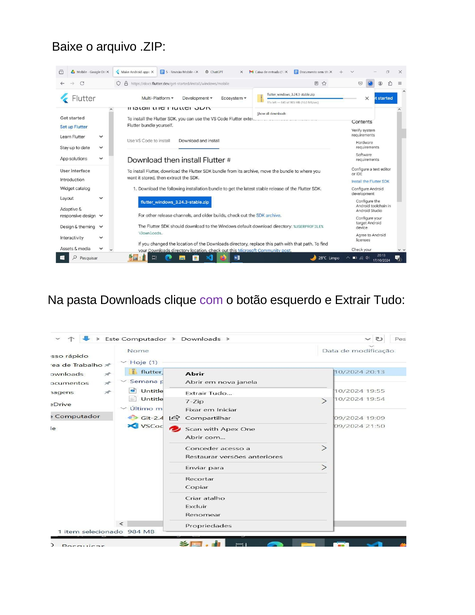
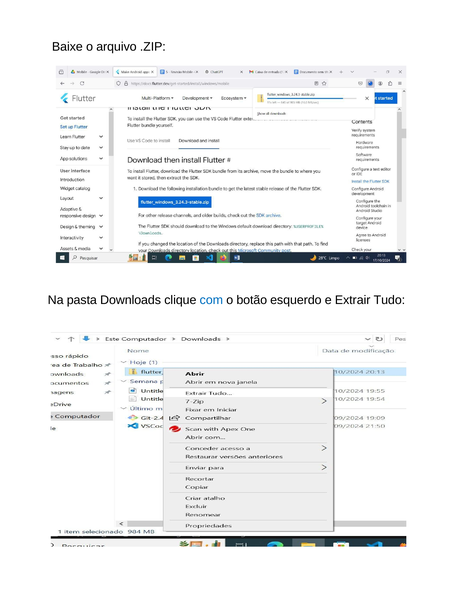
com colour: purple -> blue (211, 300)
